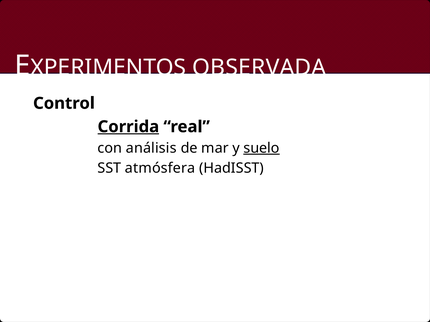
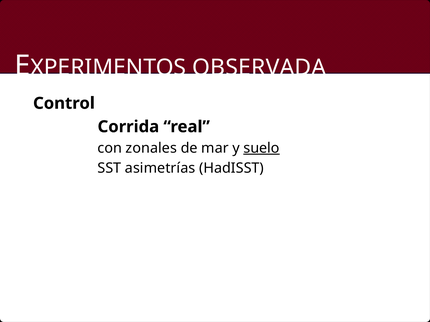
Corrida underline: present -> none (128, 127)
análisis: análisis -> zonales (151, 148)
atmósfera: atmósfera -> asimetrías (160, 168)
